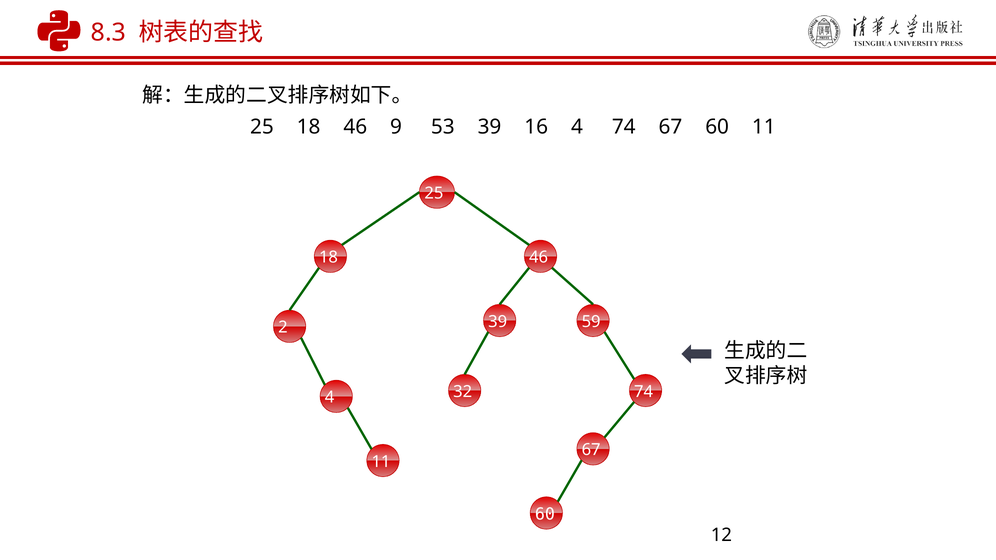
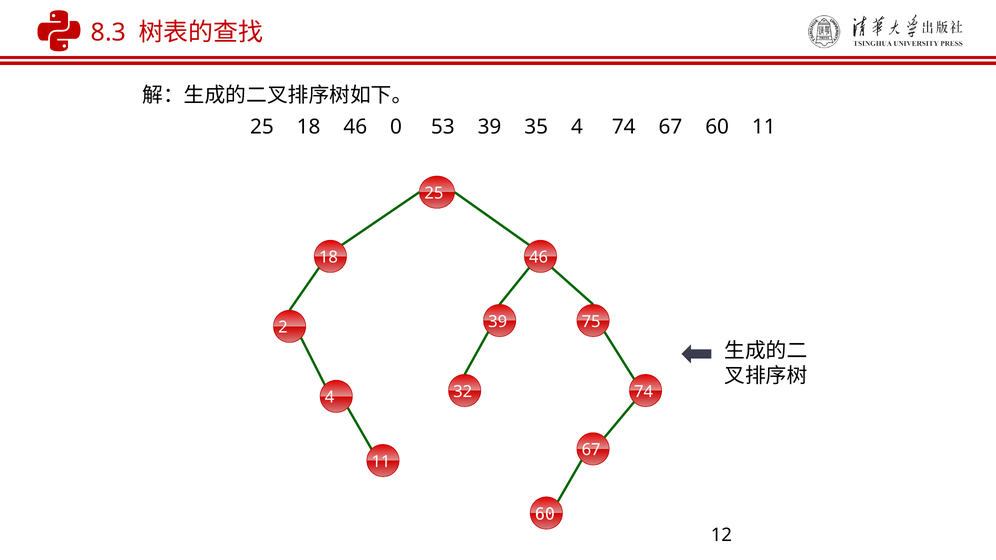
9: 9 -> 0 (396, 127)
16: 16 -> 35 (536, 127)
59: 59 -> 75 (591, 322)
